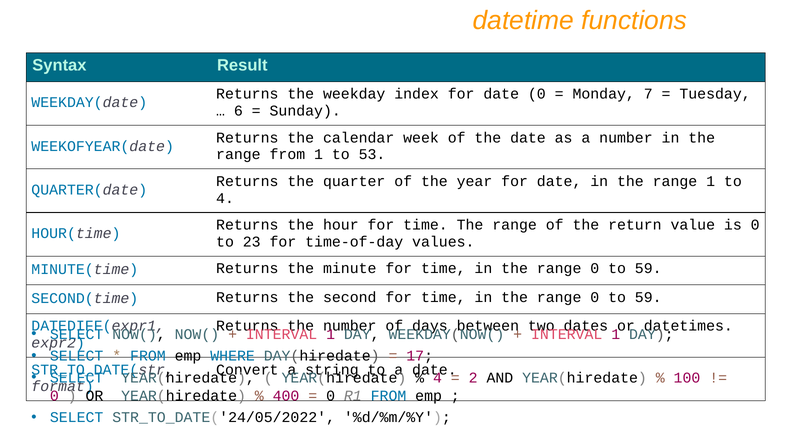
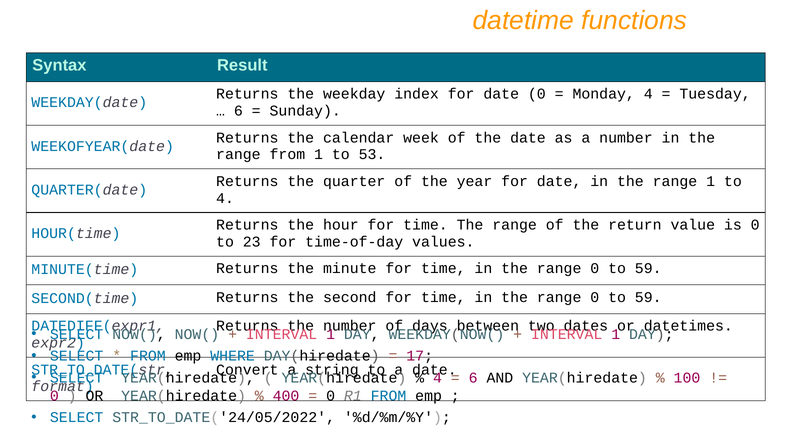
Monday 7: 7 -> 4 (648, 94)
2: 2 -> 6 (473, 377)
